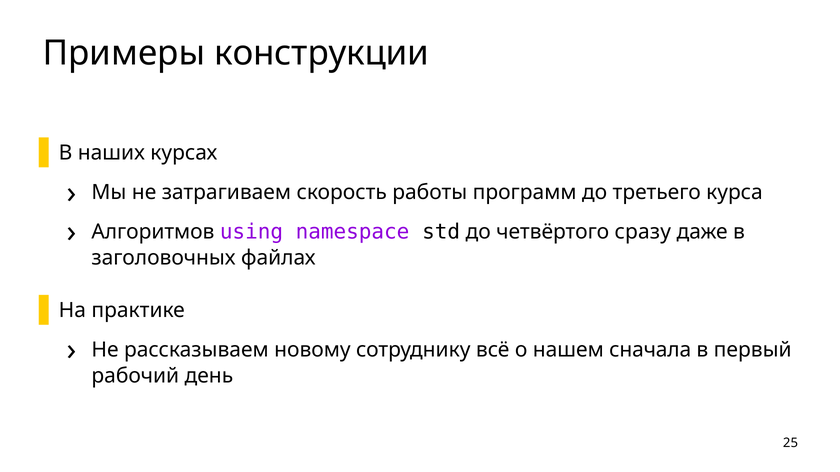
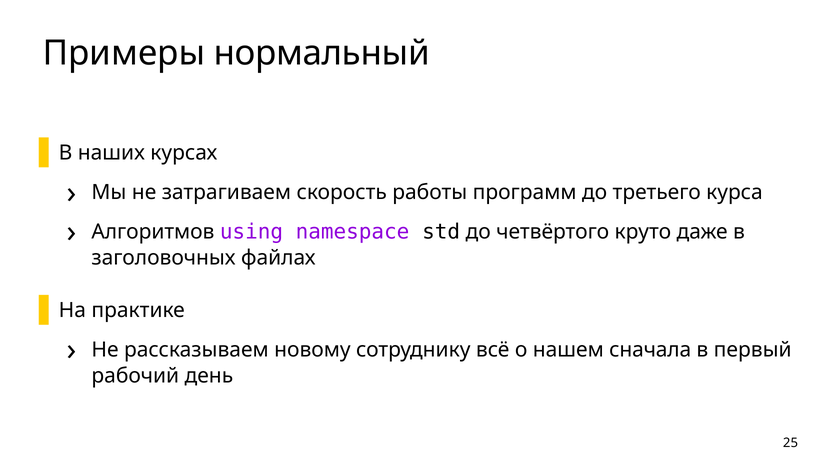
конструкции: конструкции -> нормальный (322, 53)
сразу: сразу -> круто (643, 232)
